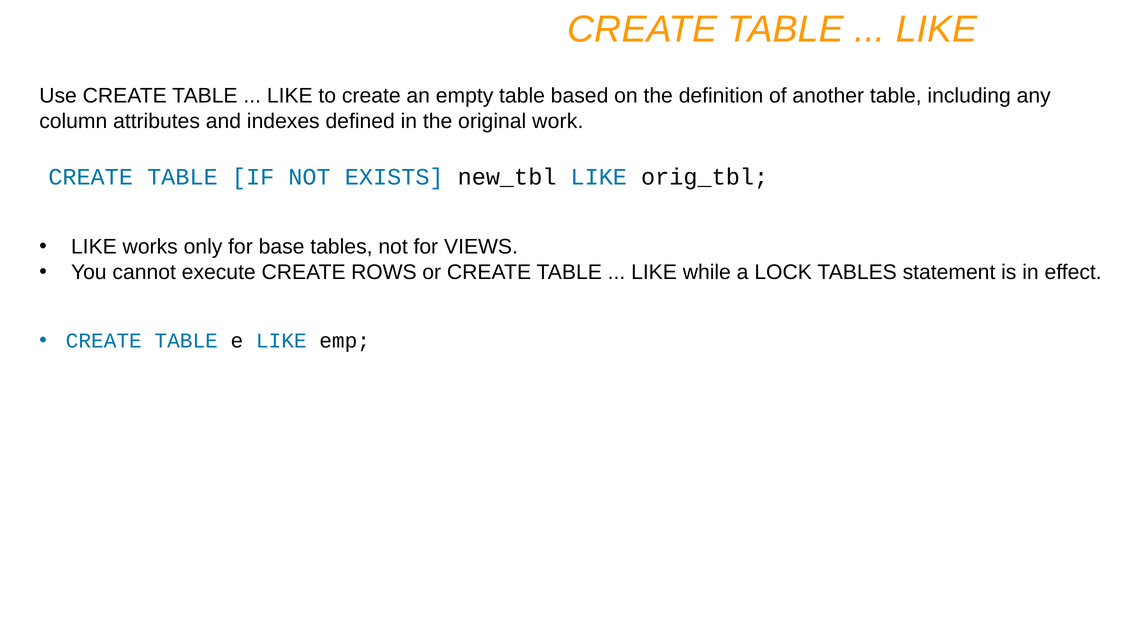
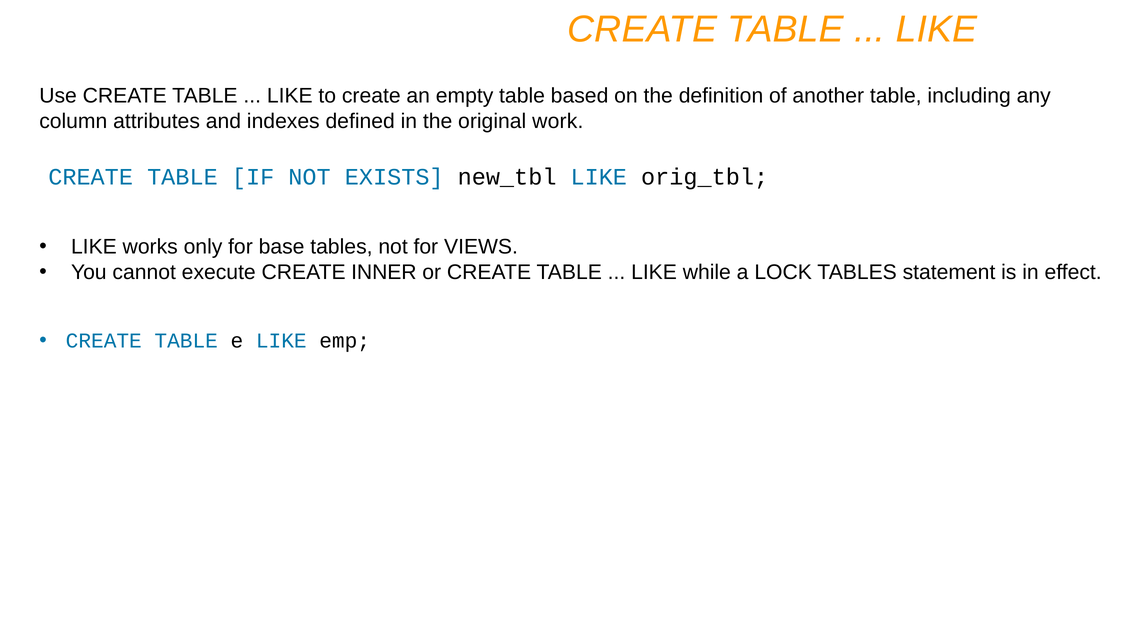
ROWS: ROWS -> INNER (384, 272)
